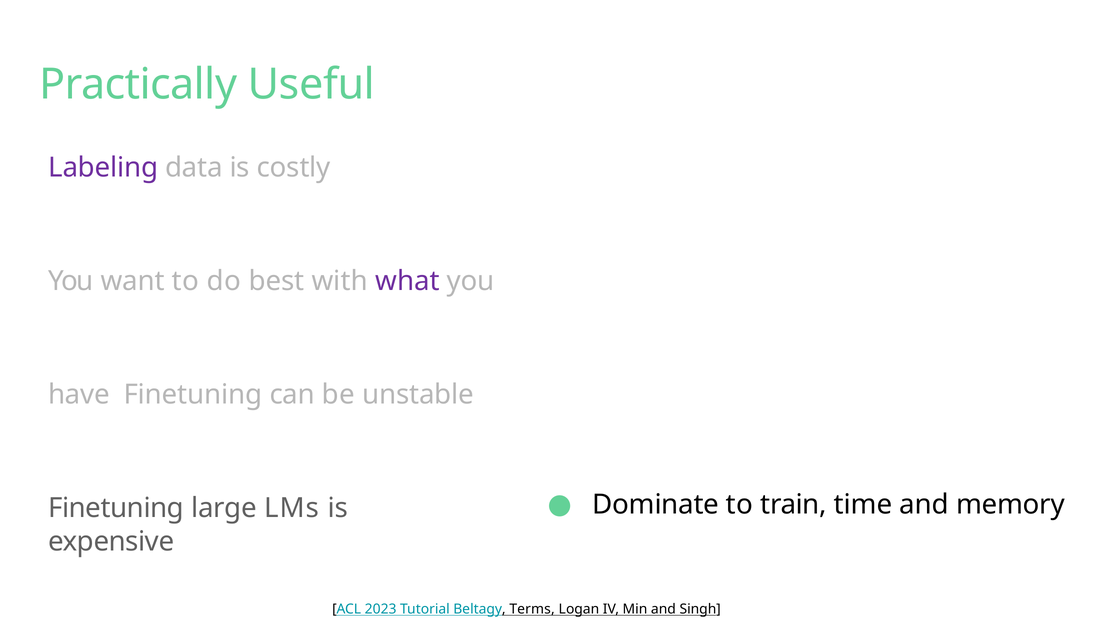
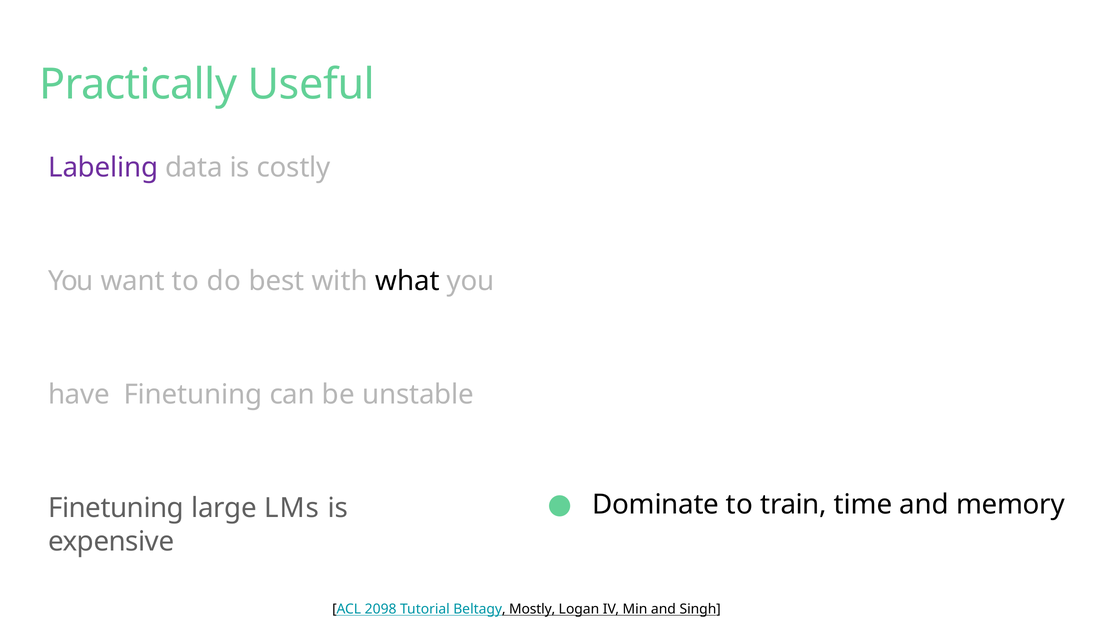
what colour: purple -> black (407, 281)
2023: 2023 -> 2098 (381, 609)
Terms: Terms -> Mostly (532, 609)
